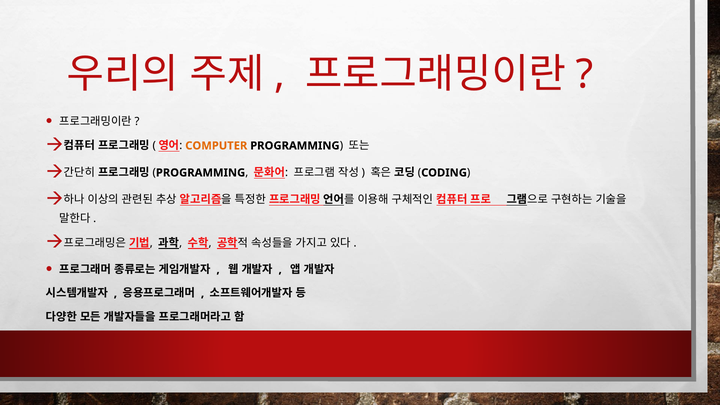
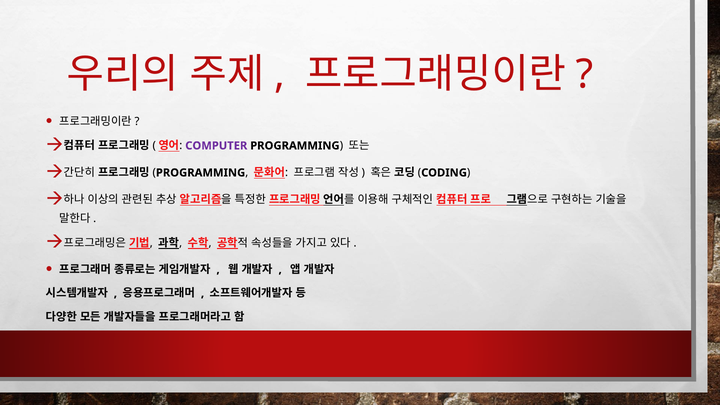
COMPUTER colour: orange -> purple (216, 146)
